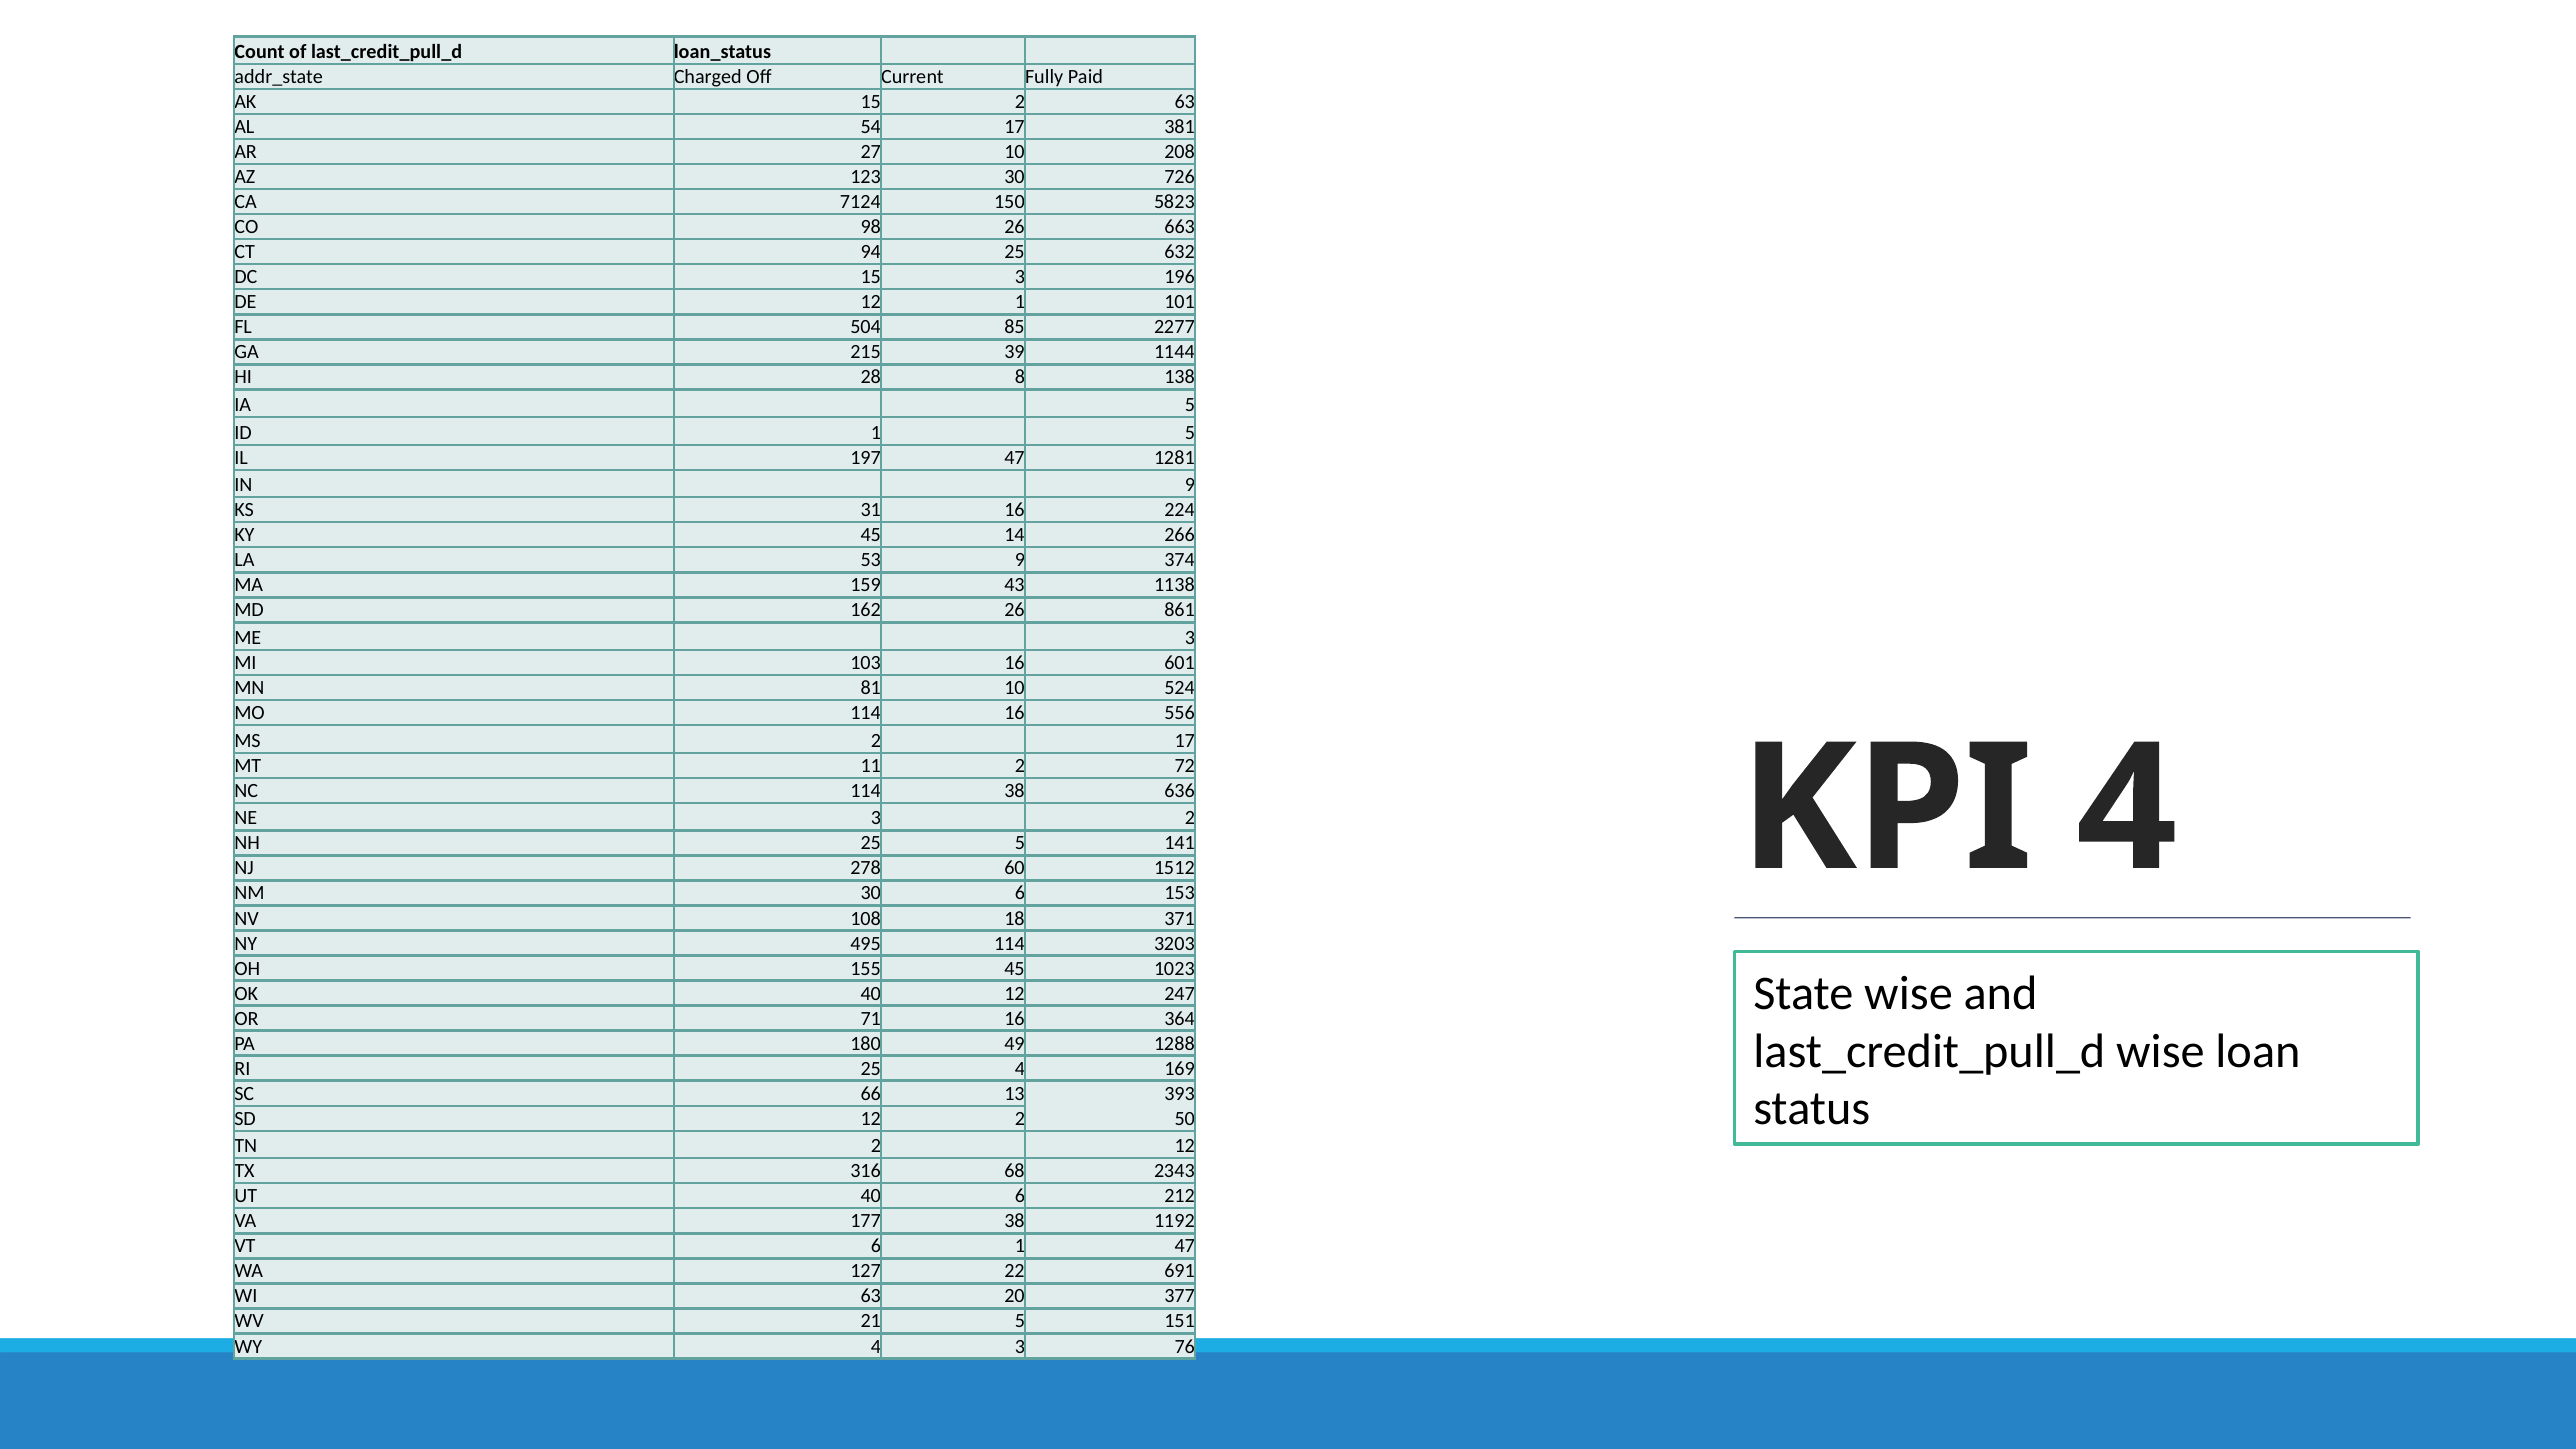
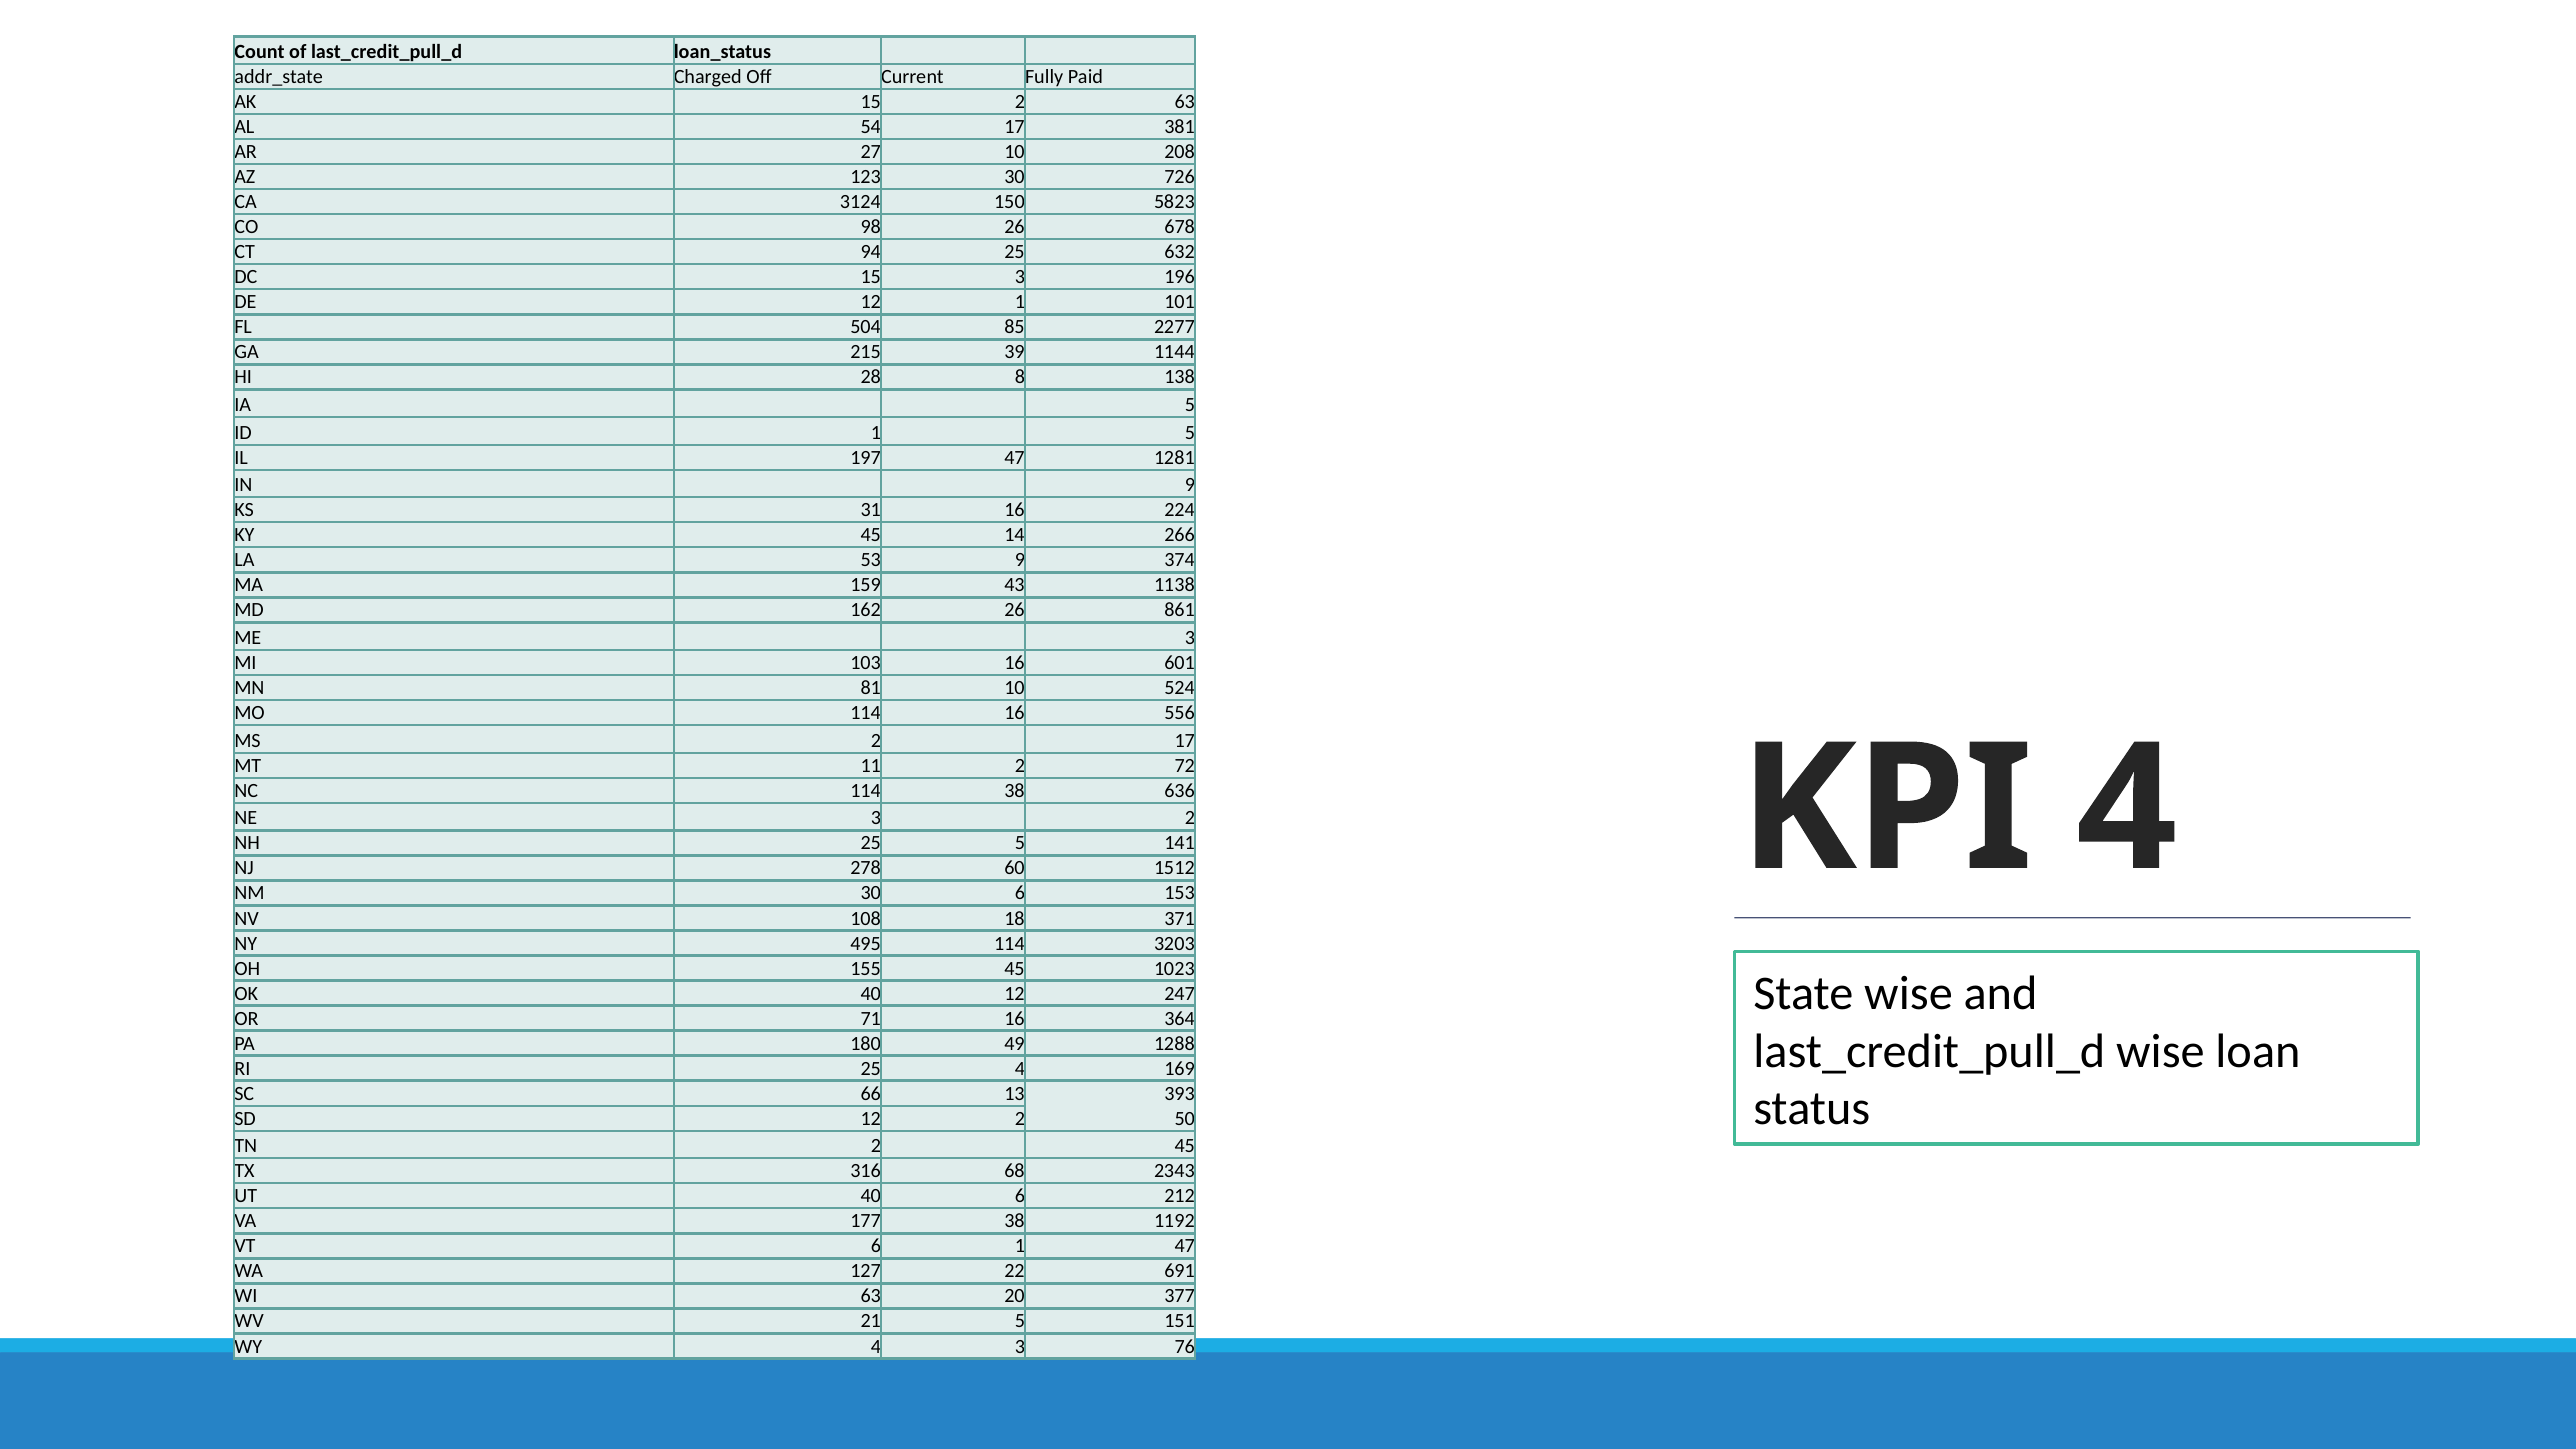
7124: 7124 -> 3124 (860, 202)
663: 663 -> 678 (1180, 227)
2 12: 12 -> 45 (1185, 1146)
